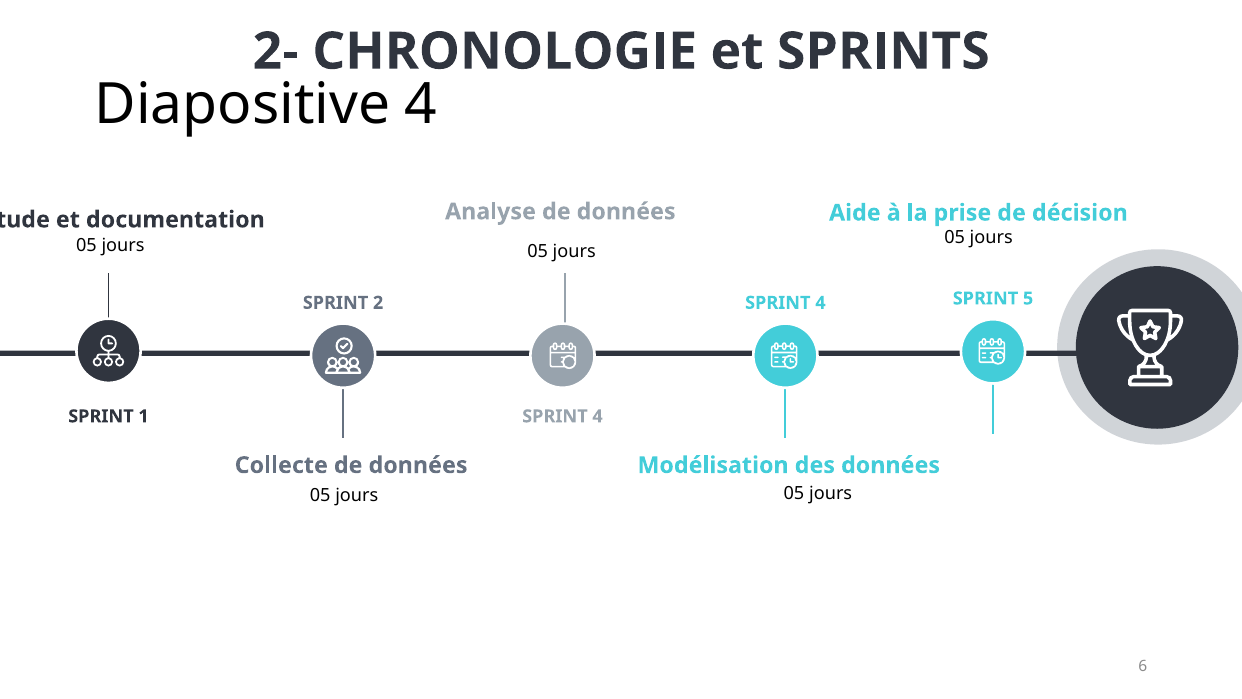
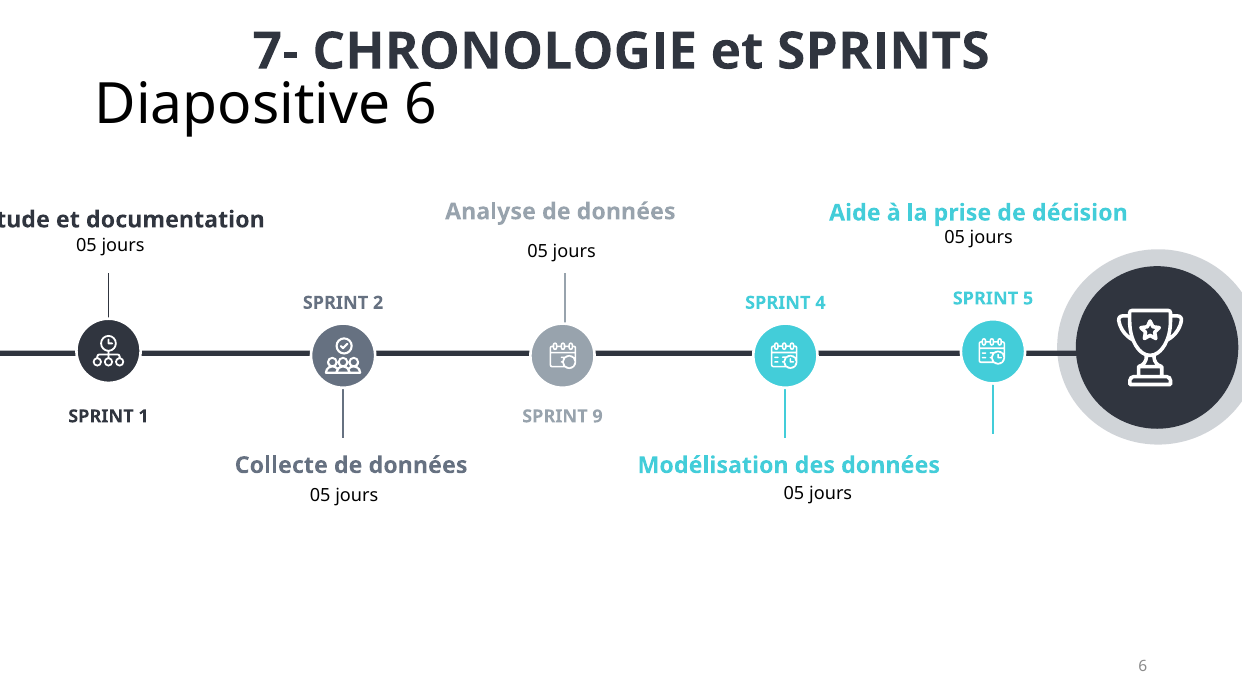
2-: 2- -> 7- (276, 52)
Diapositive 4: 4 -> 6 (421, 104)
4: 4 -> 9 (598, 416)
